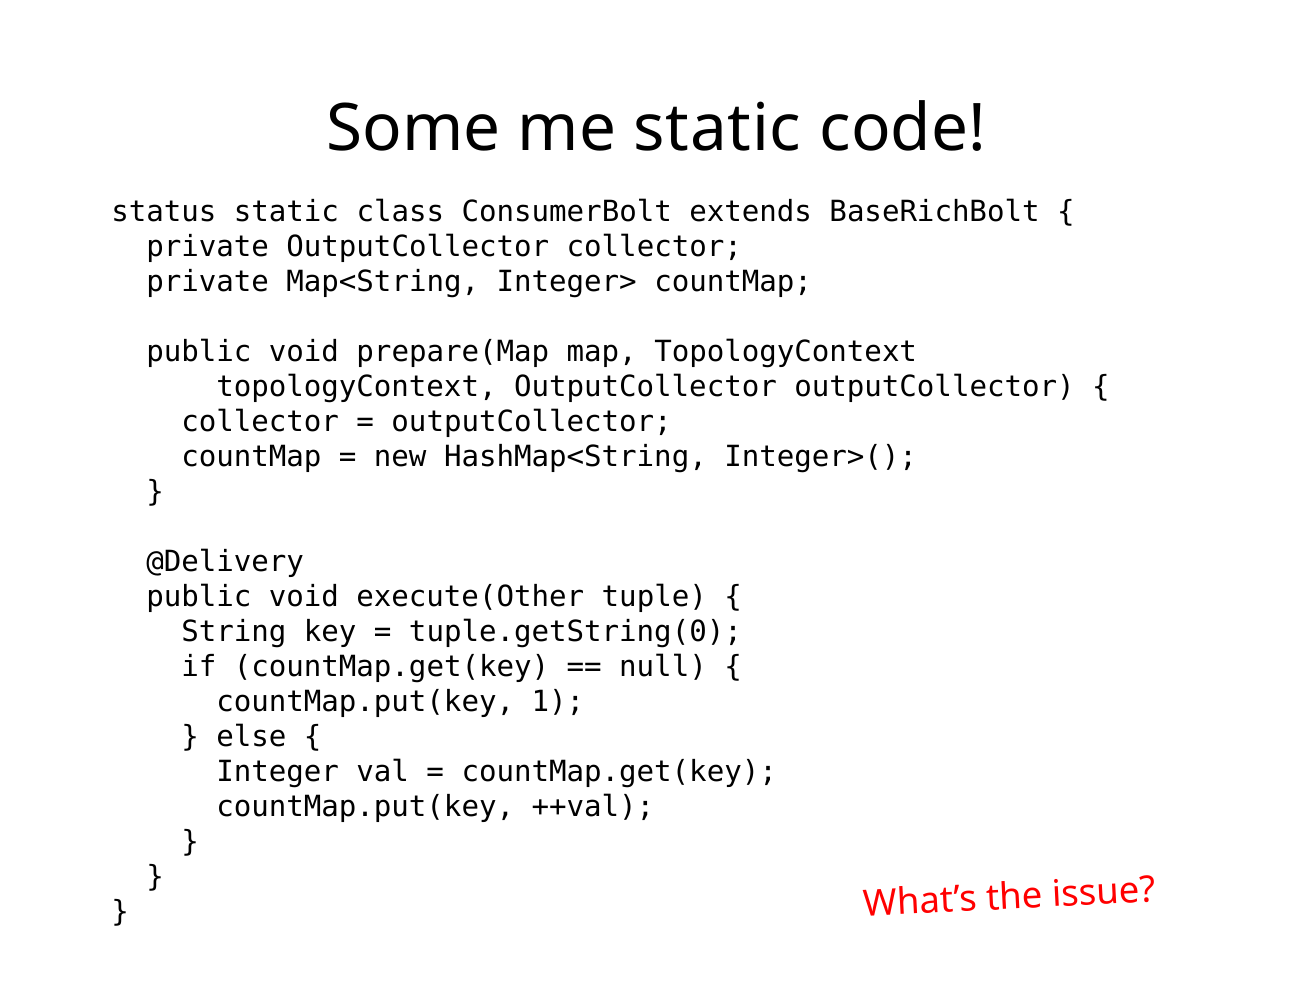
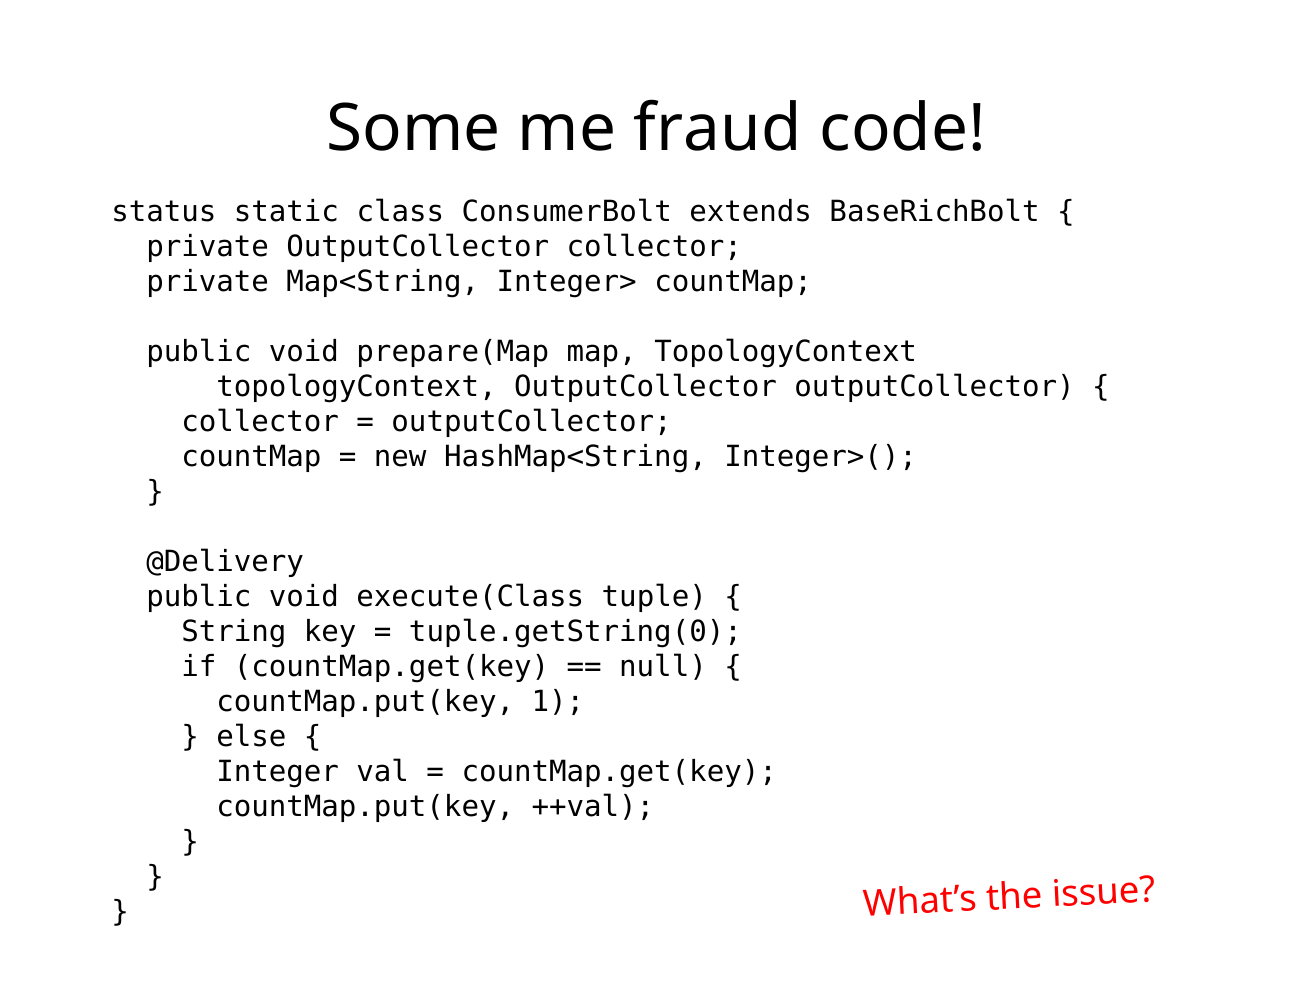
me static: static -> fraud (718, 129)
execute(Other: execute(Other -> execute(Class (470, 597)
